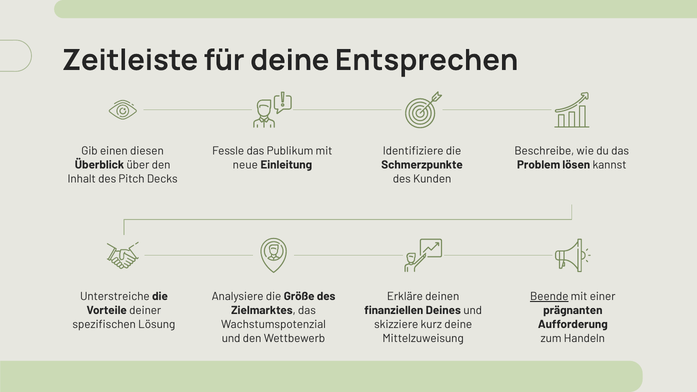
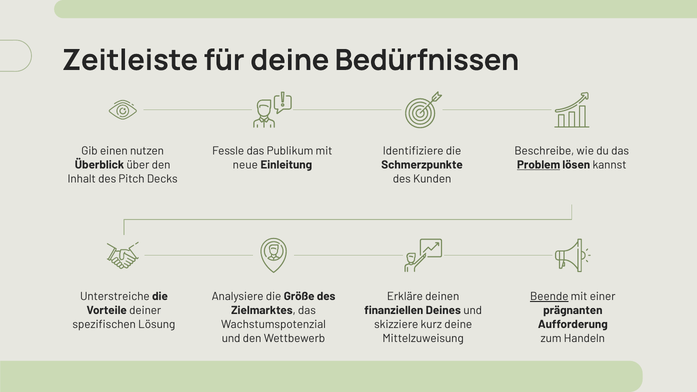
Entsprechen: Entsprechen -> Bedürfnissen (427, 60)
diesen: diesen -> nutzen (147, 151)
Problem underline: none -> present (539, 165)
